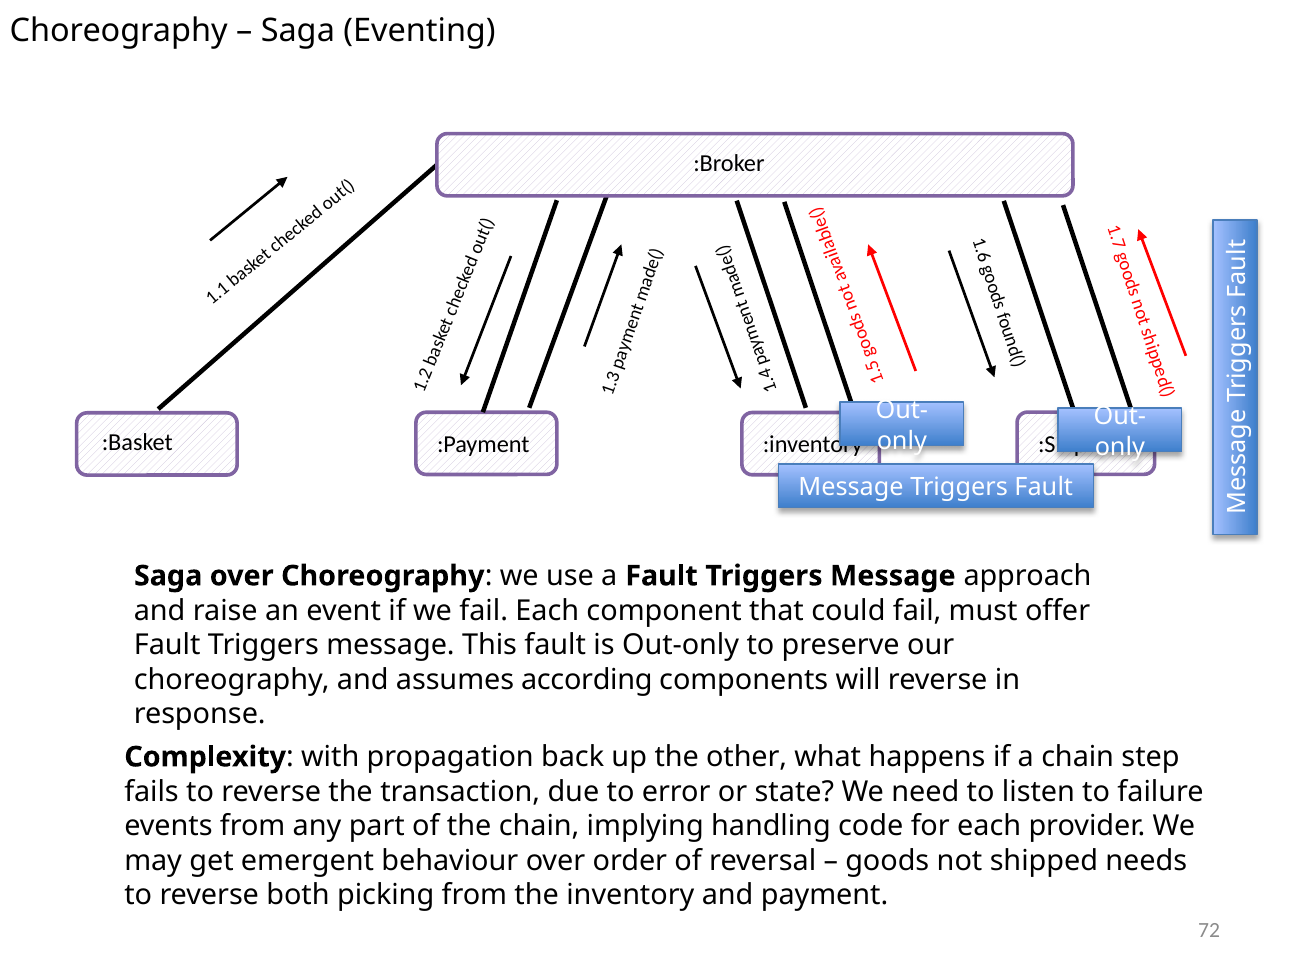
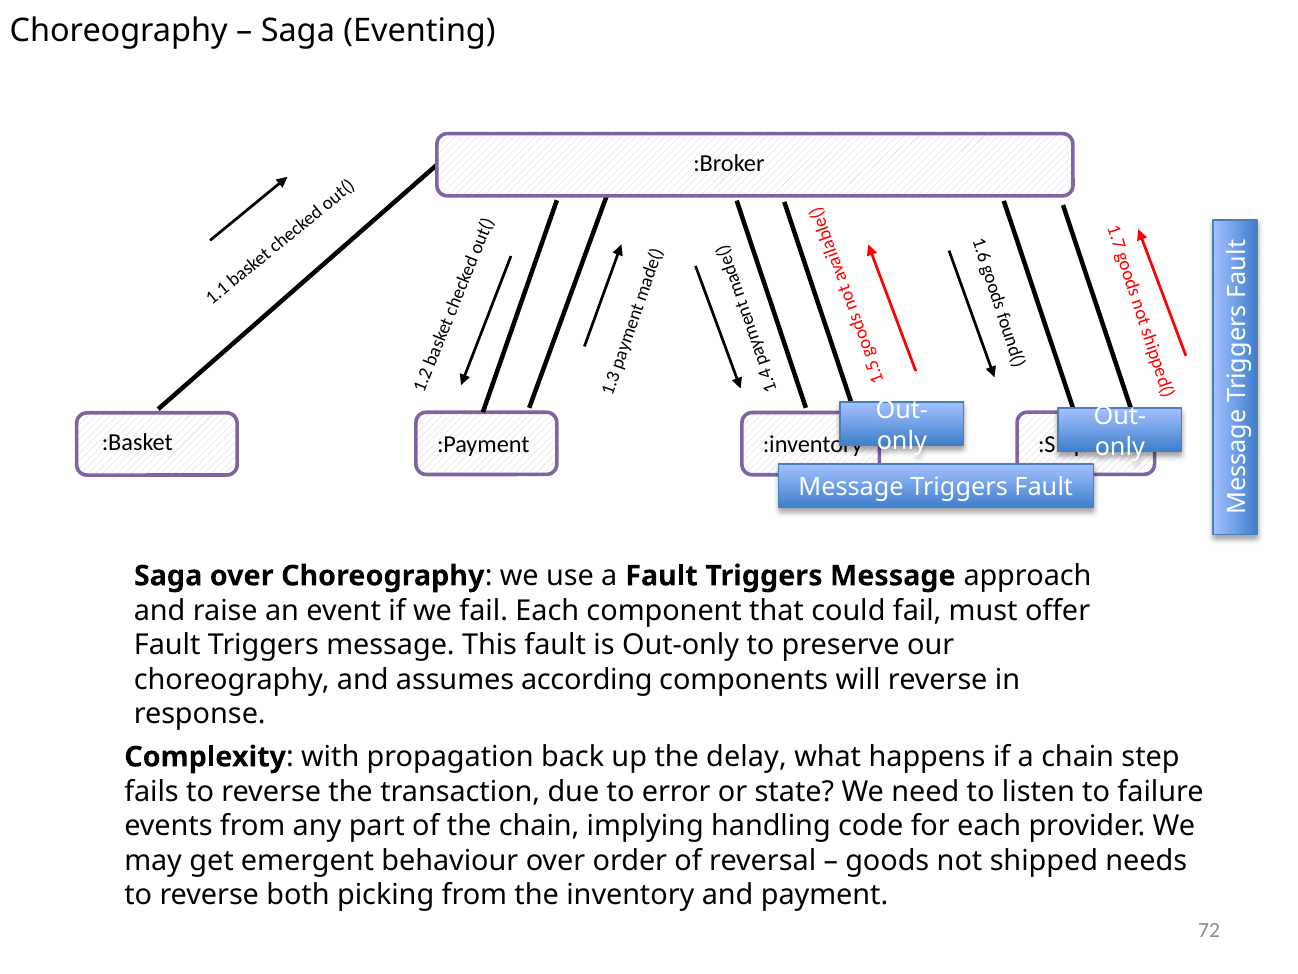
other: other -> delay (746, 757)
